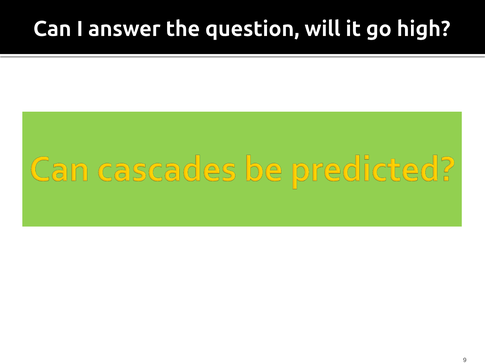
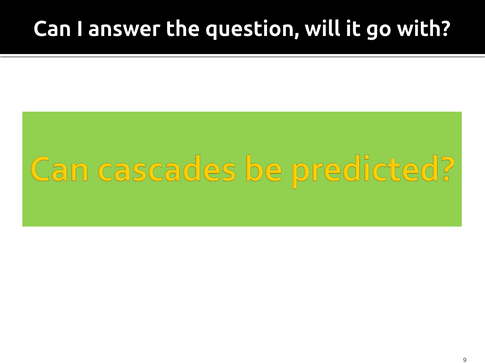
high: high -> with (424, 29)
